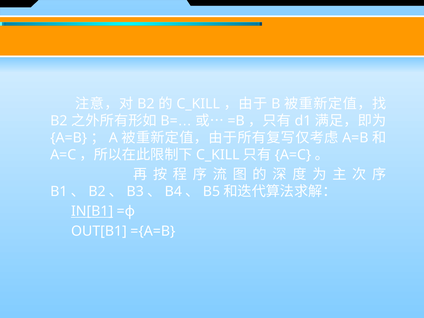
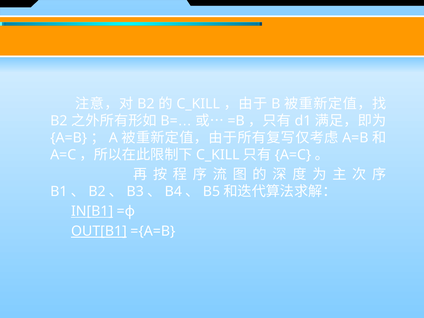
OUT[B1 underline: none -> present (99, 231)
